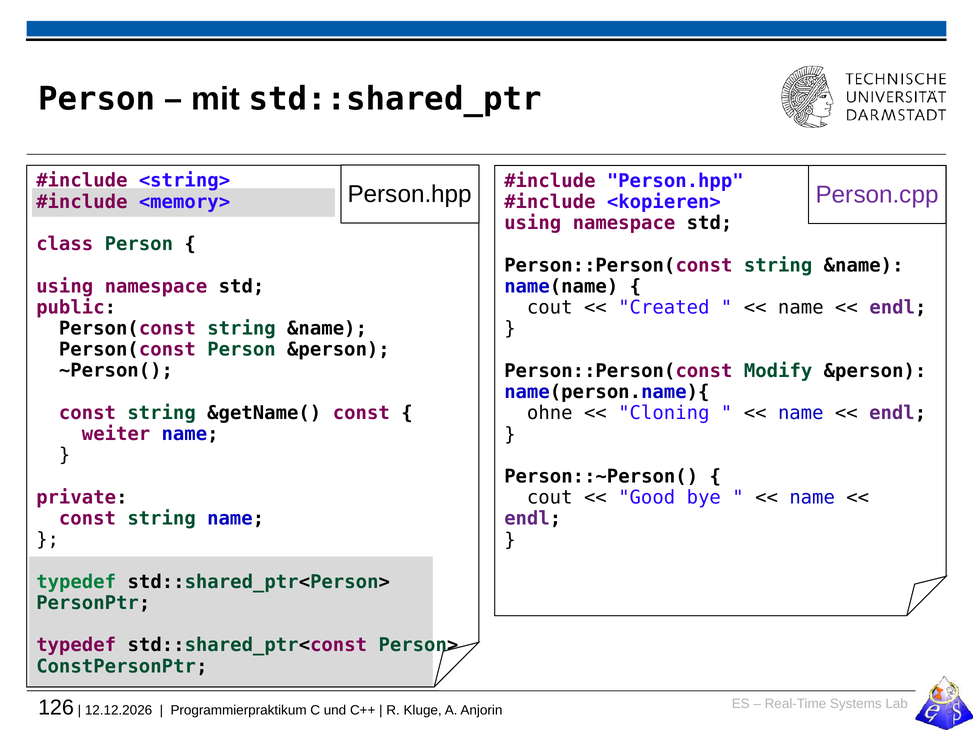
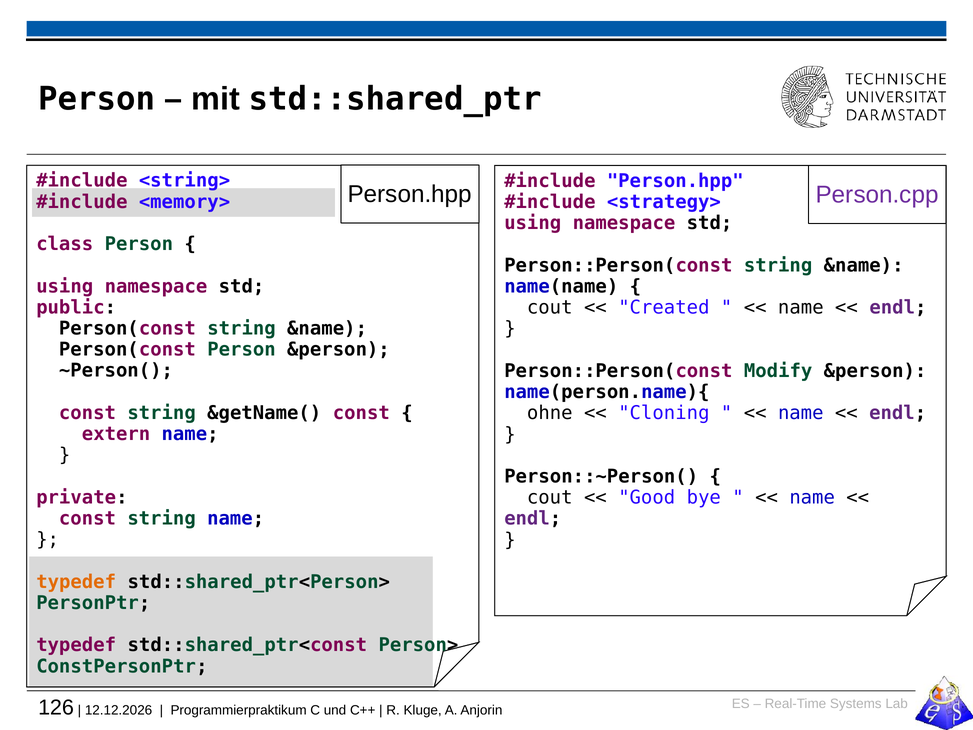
<kopieren>: <kopieren> -> <strategy> (664, 202)
weiter: weiter -> extern (116, 434)
typedef colour: green -> orange (76, 582)
